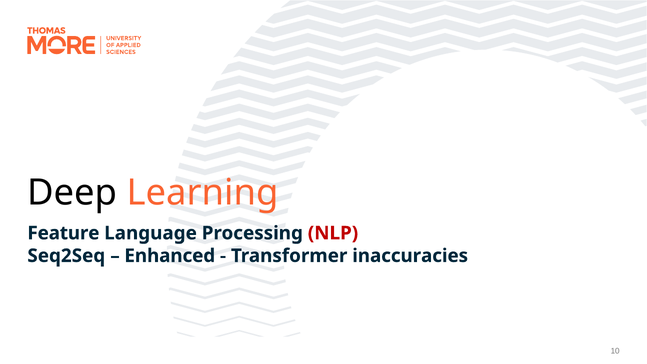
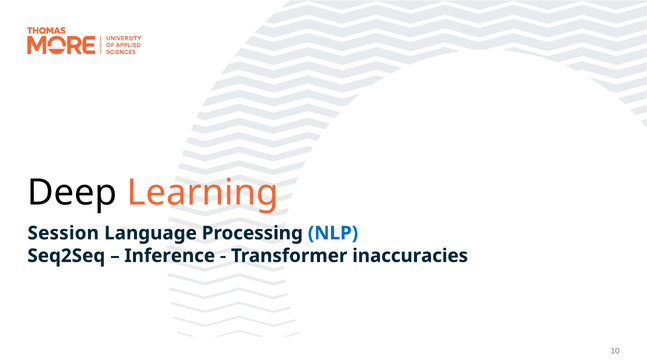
Feature: Feature -> Session (63, 233)
NLP colour: red -> blue (333, 233)
Enhanced: Enhanced -> Inference (170, 256)
